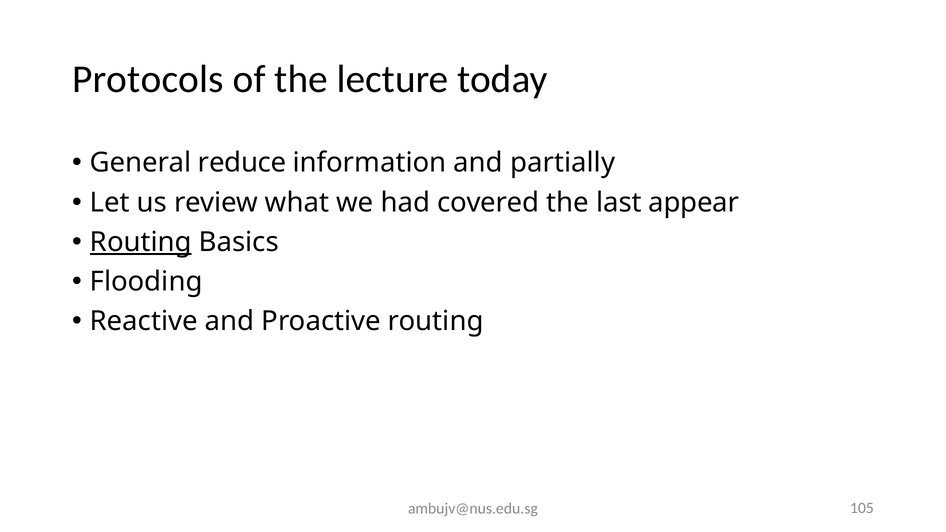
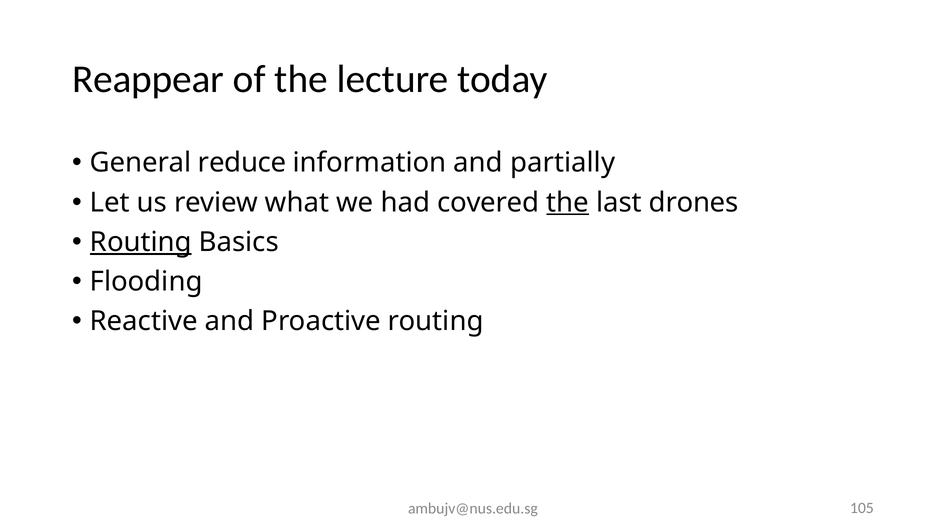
Protocols: Protocols -> Reappear (148, 79)
the underline: none -> present (568, 203)
appear: appear -> drones (694, 203)
